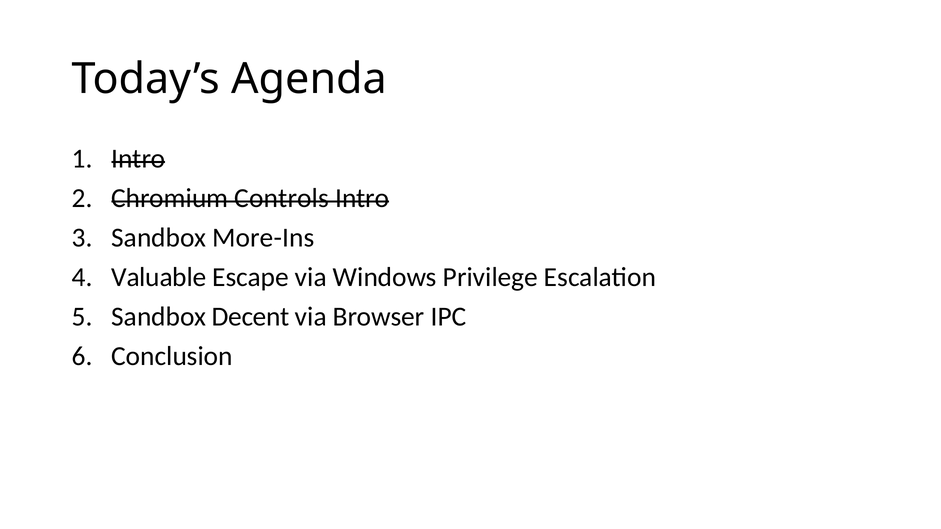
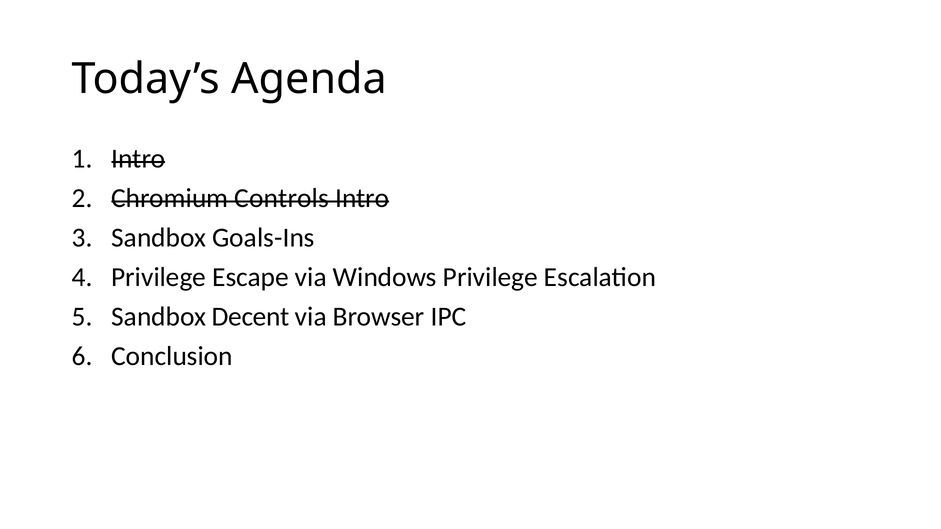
More-Ins: More-Ins -> Goals-Ins (263, 238)
Valuable: Valuable -> Privilege (159, 277)
